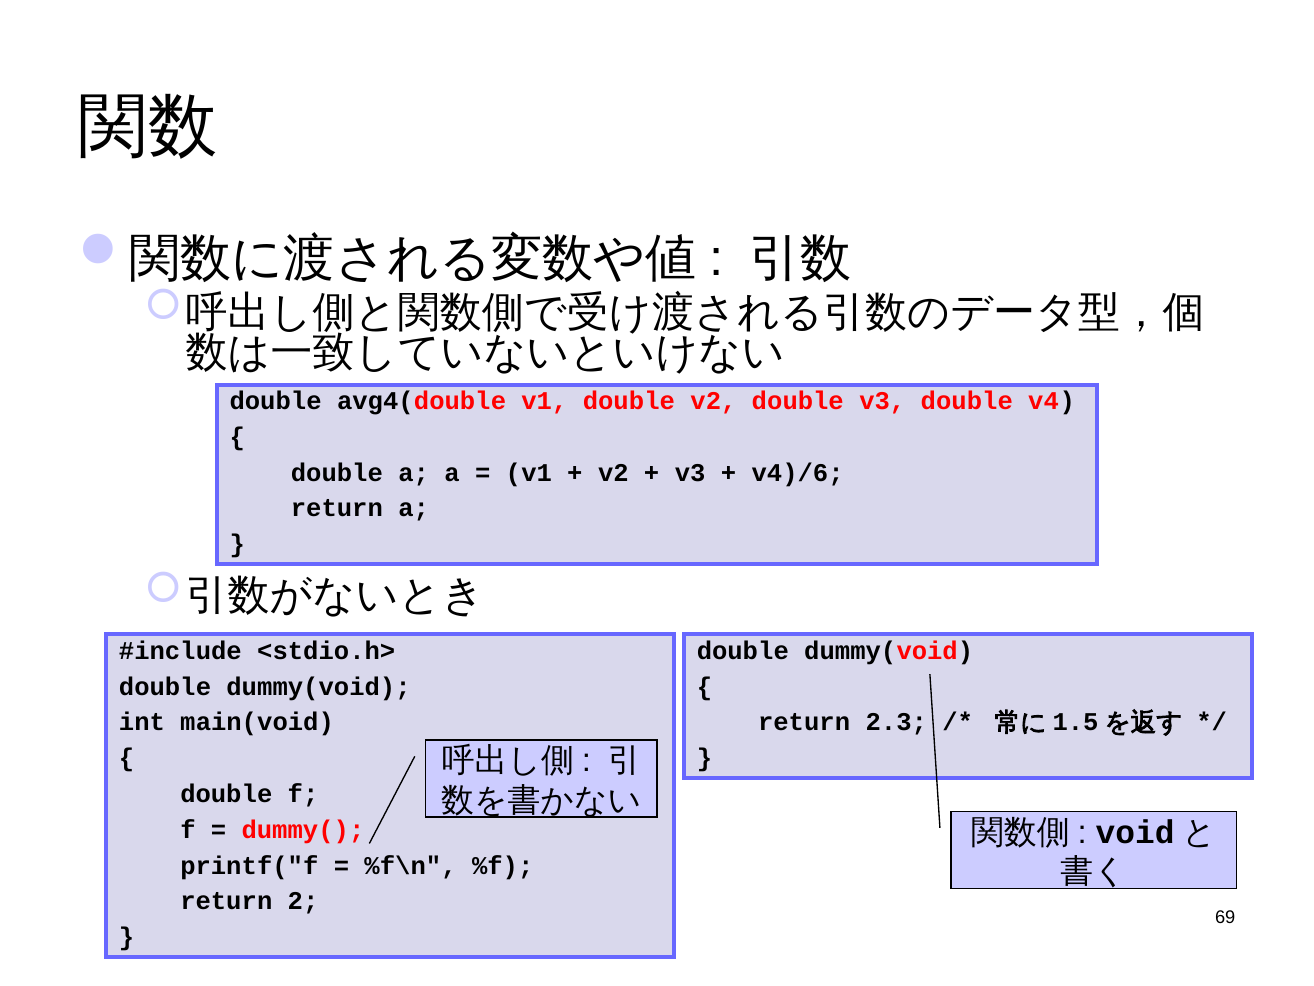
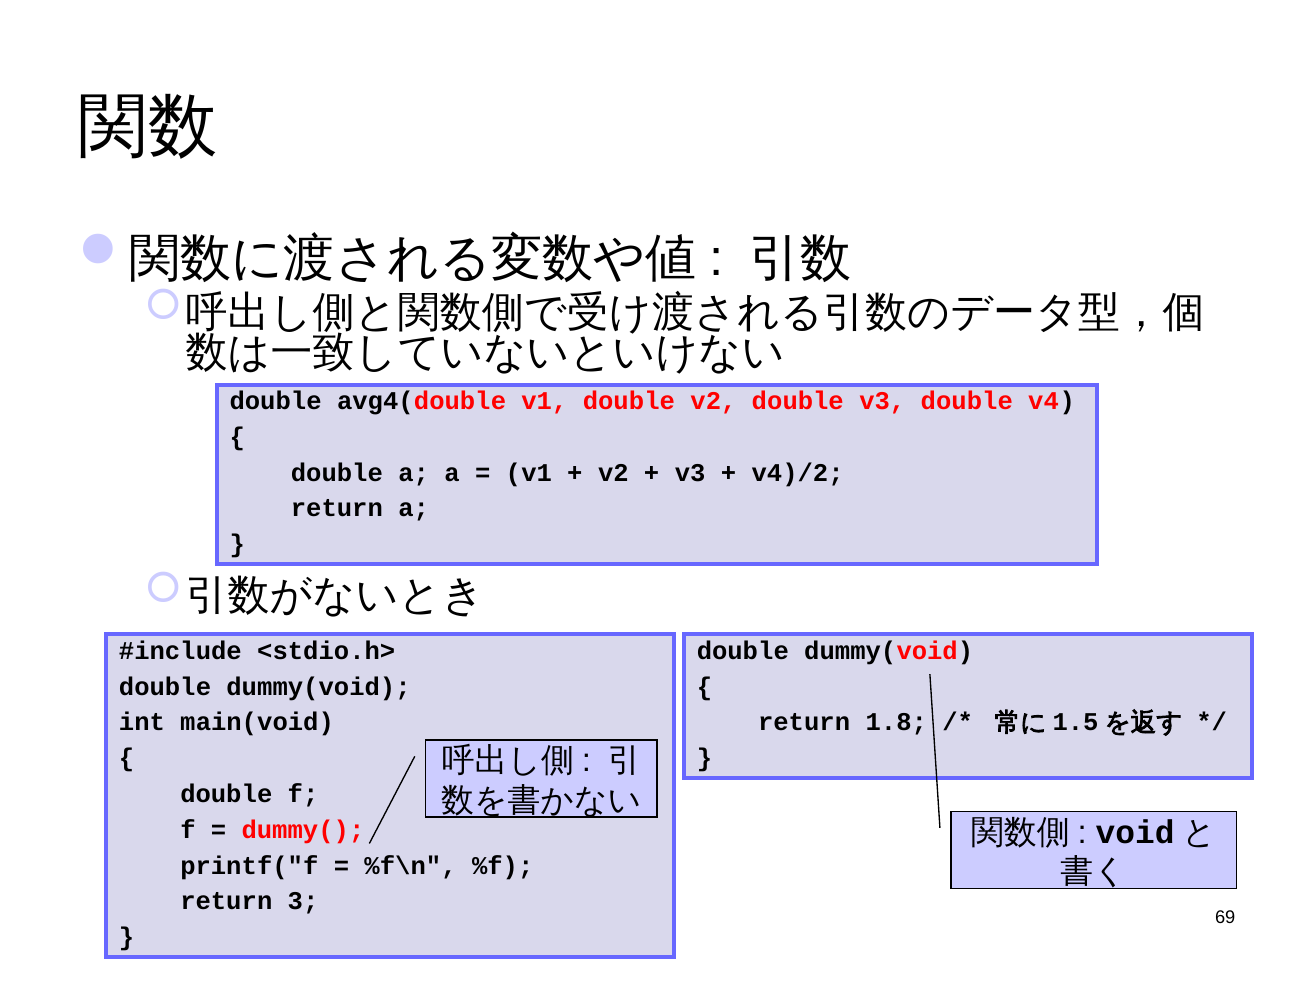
v4)/6: v4)/6 -> v4)/2 (798, 472)
2.3: 2.3 -> 1.8 (896, 722)
2: 2 -> 3 (303, 901)
